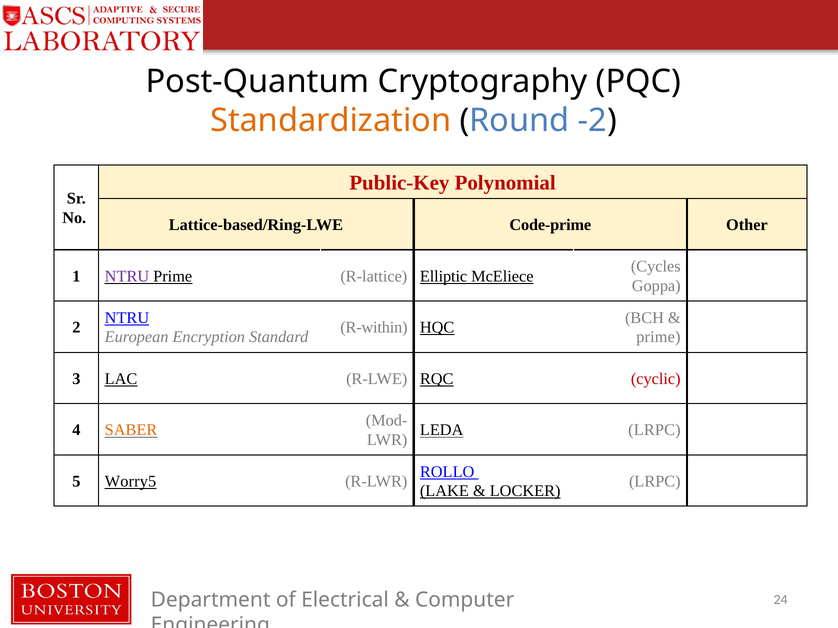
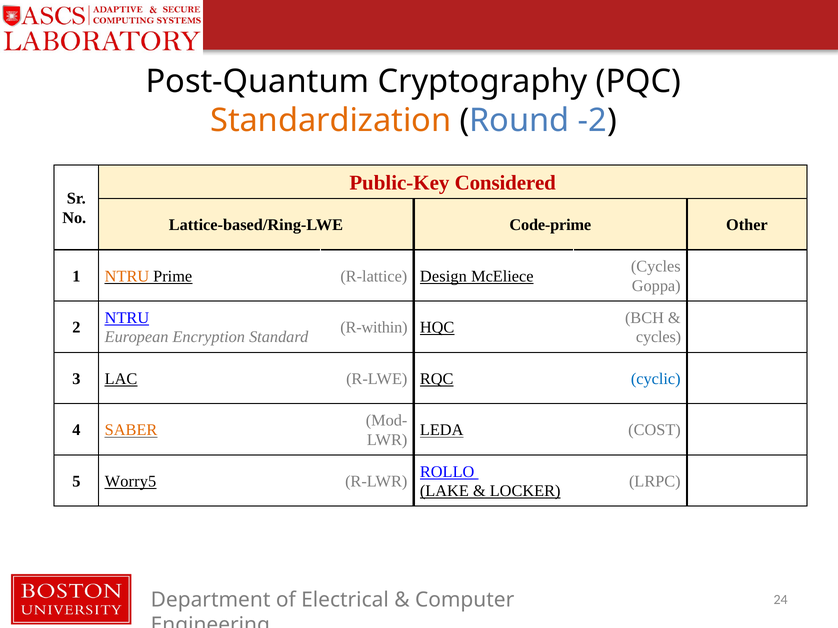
Polynomial: Polynomial -> Considered (505, 183)
NTRU colour: purple -> orange (127, 276)
Elliptic: Elliptic -> Design (443, 276)
prime: prime -> cycles (659, 337)
cyclic colour: red -> blue (656, 379)
LEDA LRPC: LRPC -> COST (654, 430)
